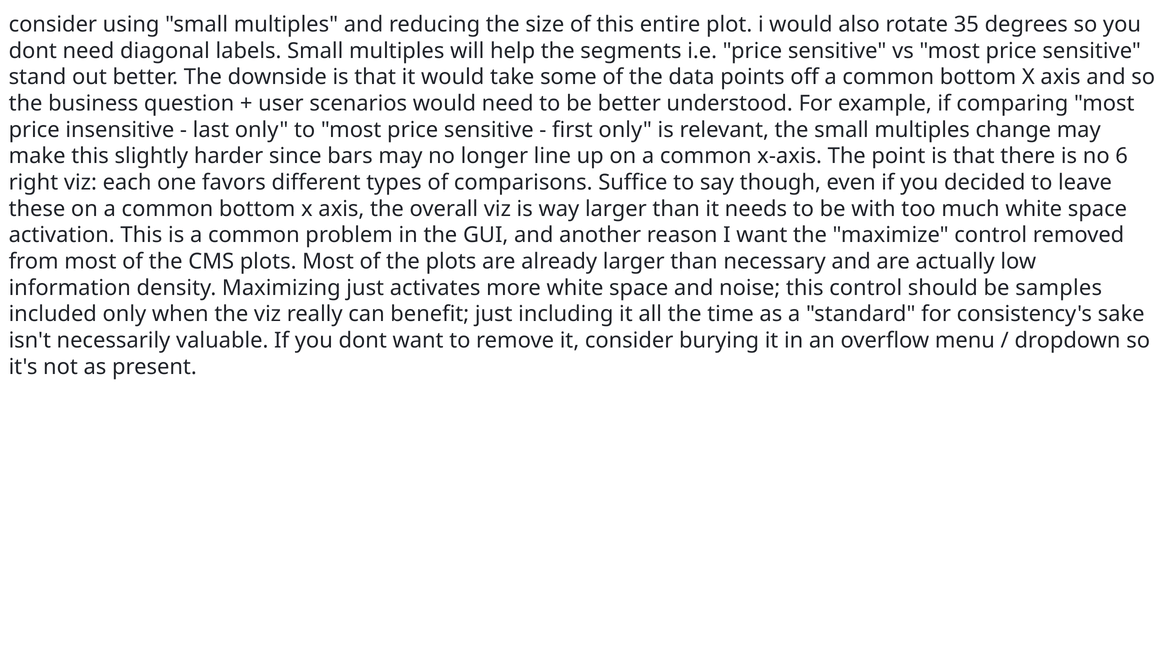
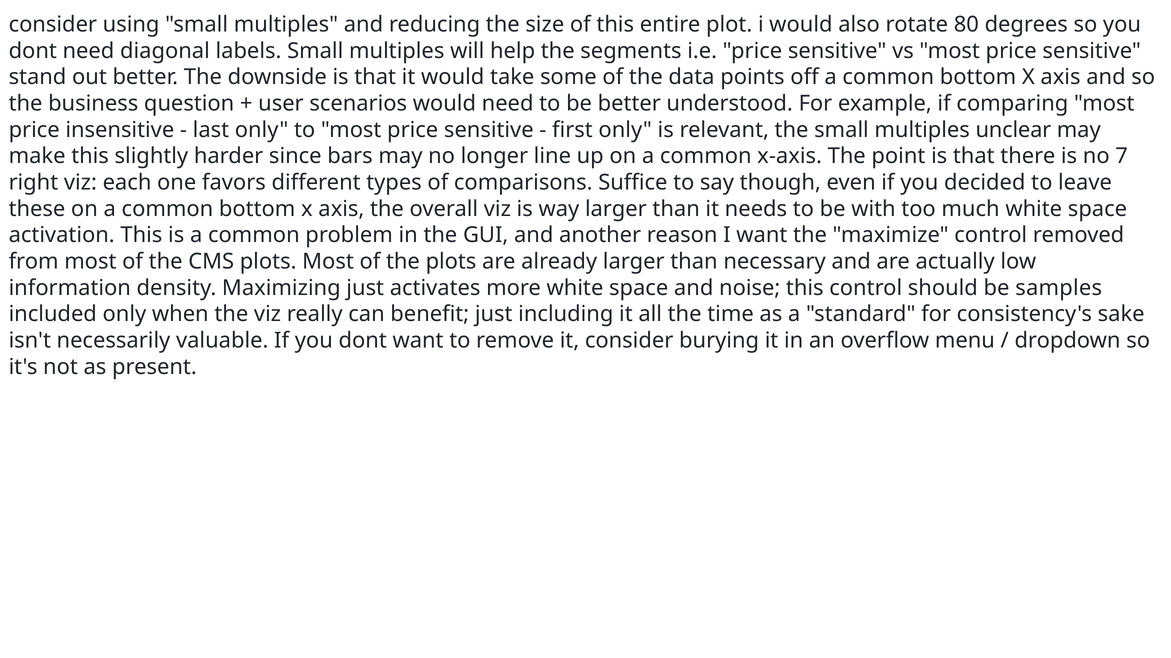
35: 35 -> 80 (966, 25)
change: change -> unclear (1013, 130)
6: 6 -> 7 (1122, 156)
